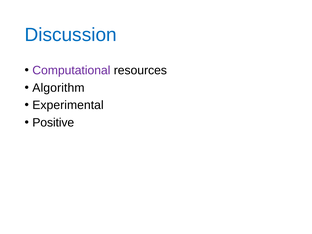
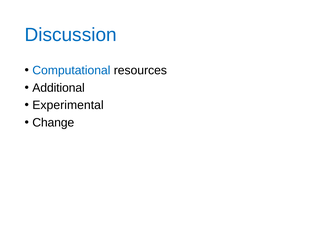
Computational colour: purple -> blue (71, 70)
Algorithm: Algorithm -> Additional (59, 88)
Positive: Positive -> Change (53, 123)
